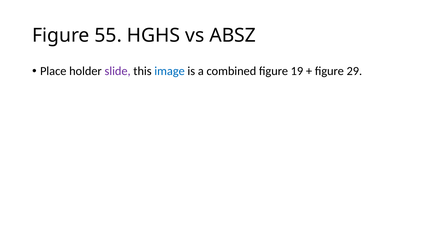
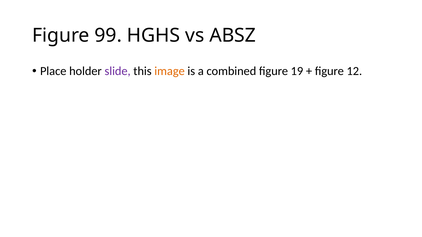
55: 55 -> 99 (108, 35)
image colour: blue -> orange (170, 71)
29: 29 -> 12 (354, 71)
